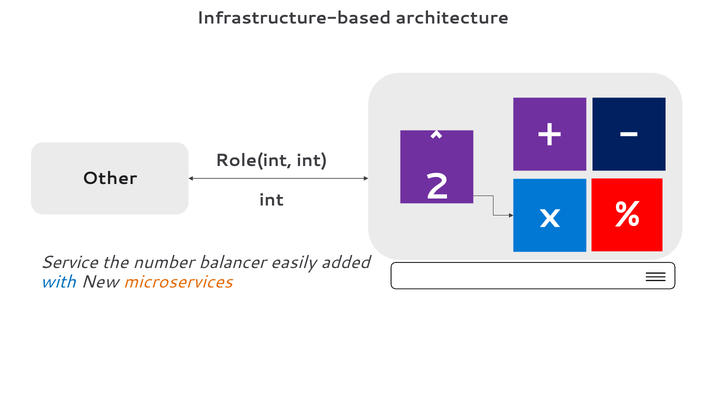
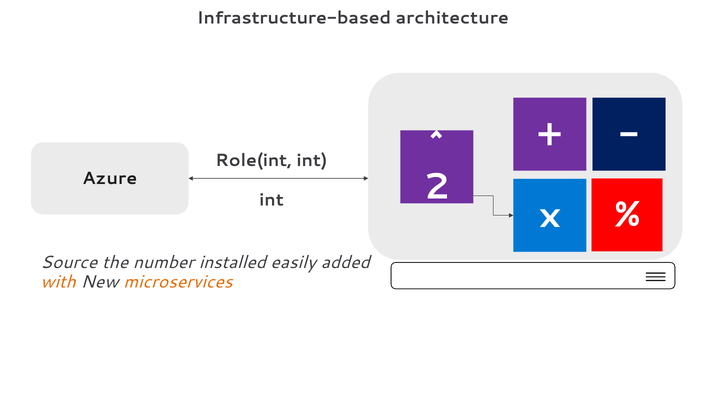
Other: Other -> Azure (110, 178)
Service: Service -> Source (69, 263)
balancer: balancer -> installed (232, 263)
with colour: blue -> orange (58, 282)
